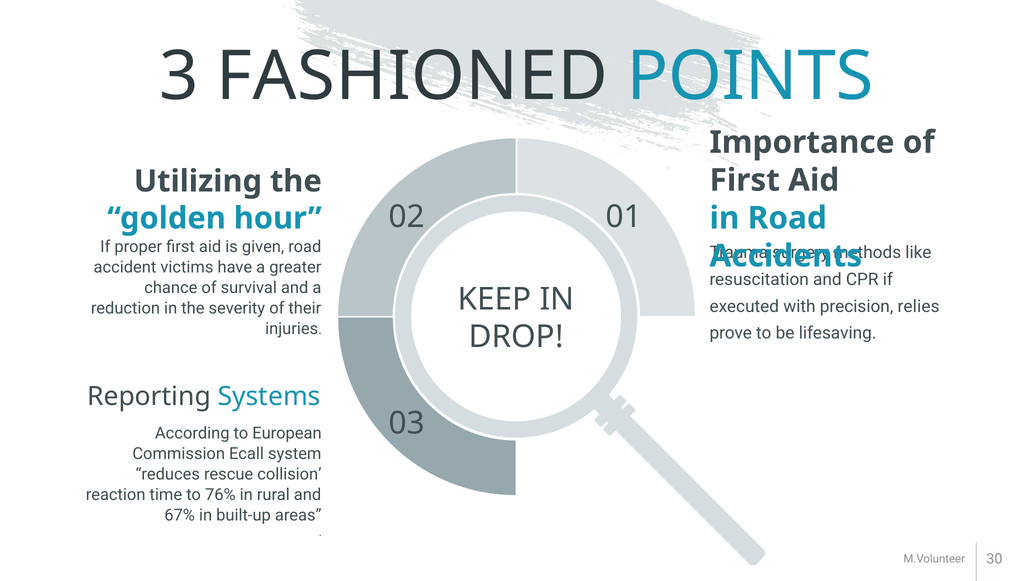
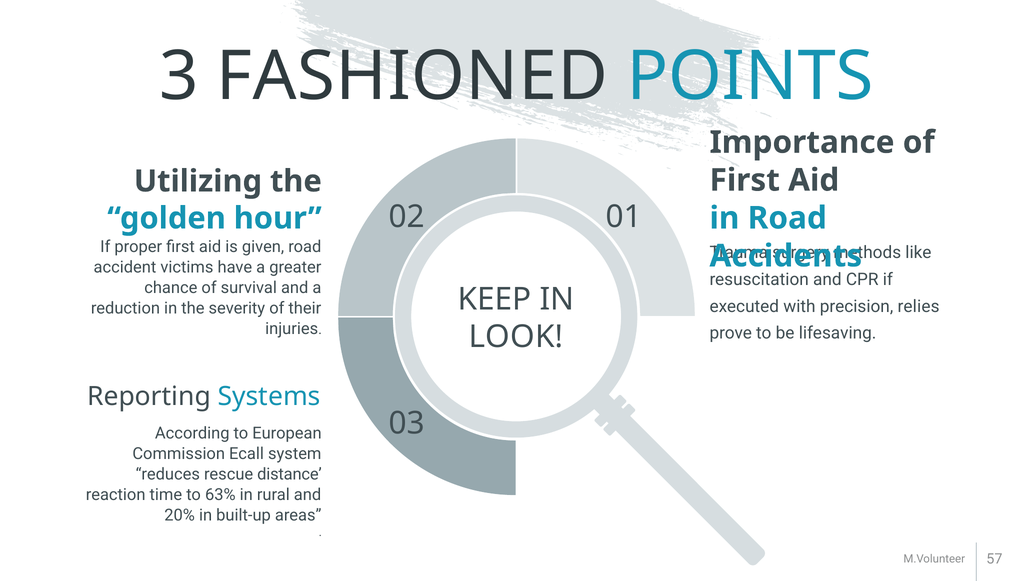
DROP: DROP -> LOOK (516, 337)
collision: collision -> distance (289, 474)
76%: 76% -> 63% (220, 495)
67%: 67% -> 20% (180, 516)
30: 30 -> 57 (994, 559)
